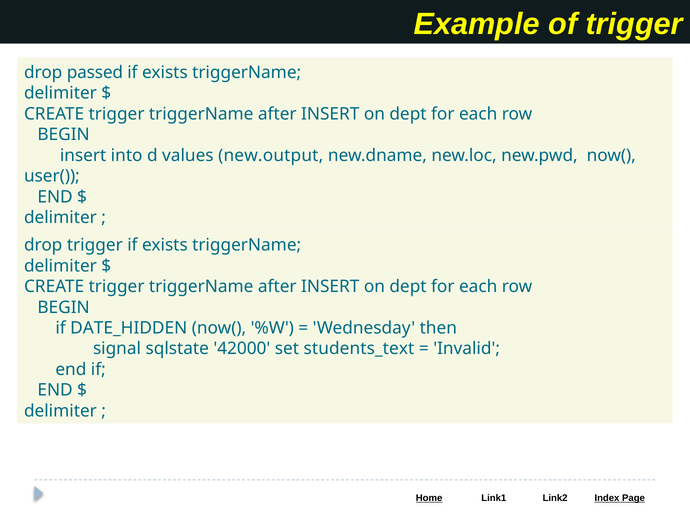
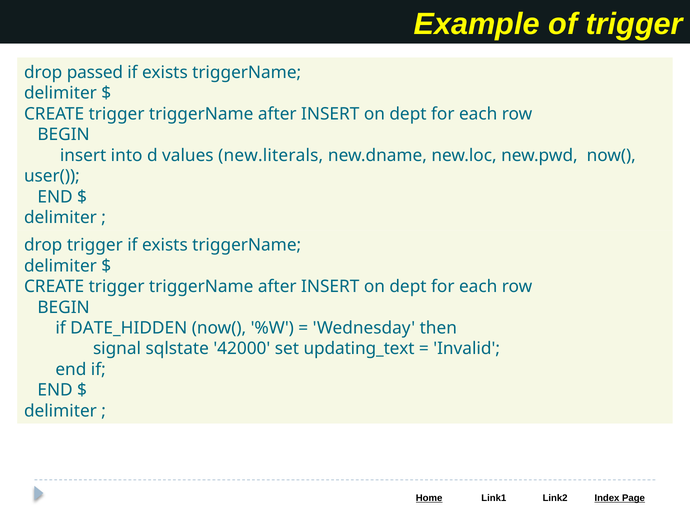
new.output: new.output -> new.literals (271, 155)
students_text: students_text -> updating_text (359, 348)
